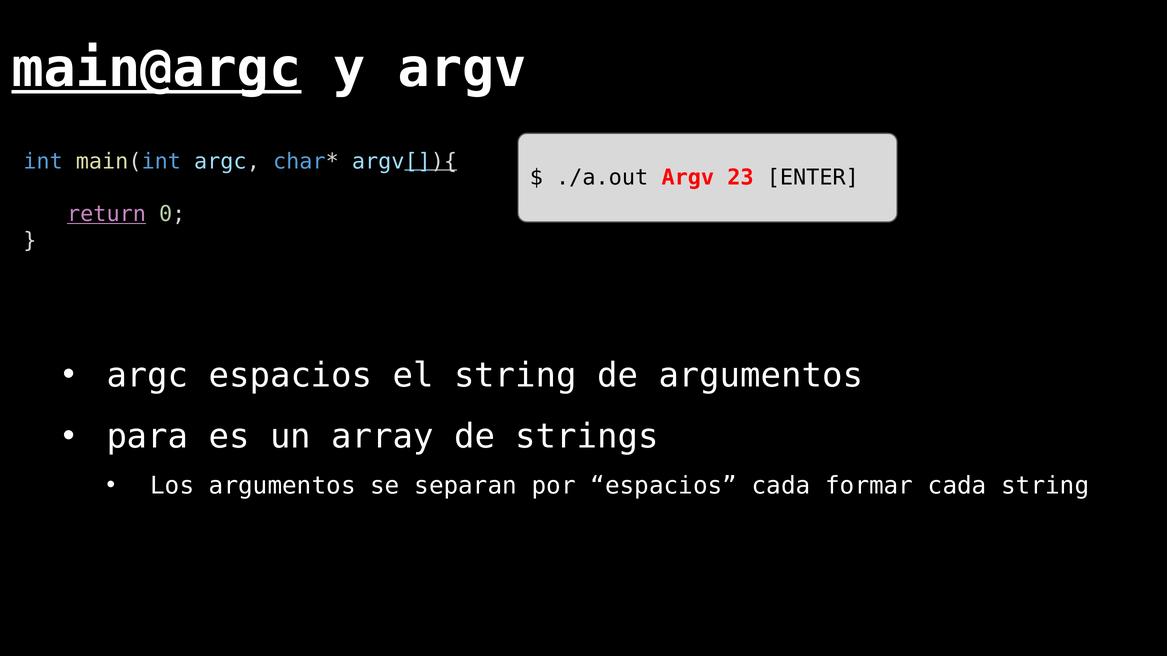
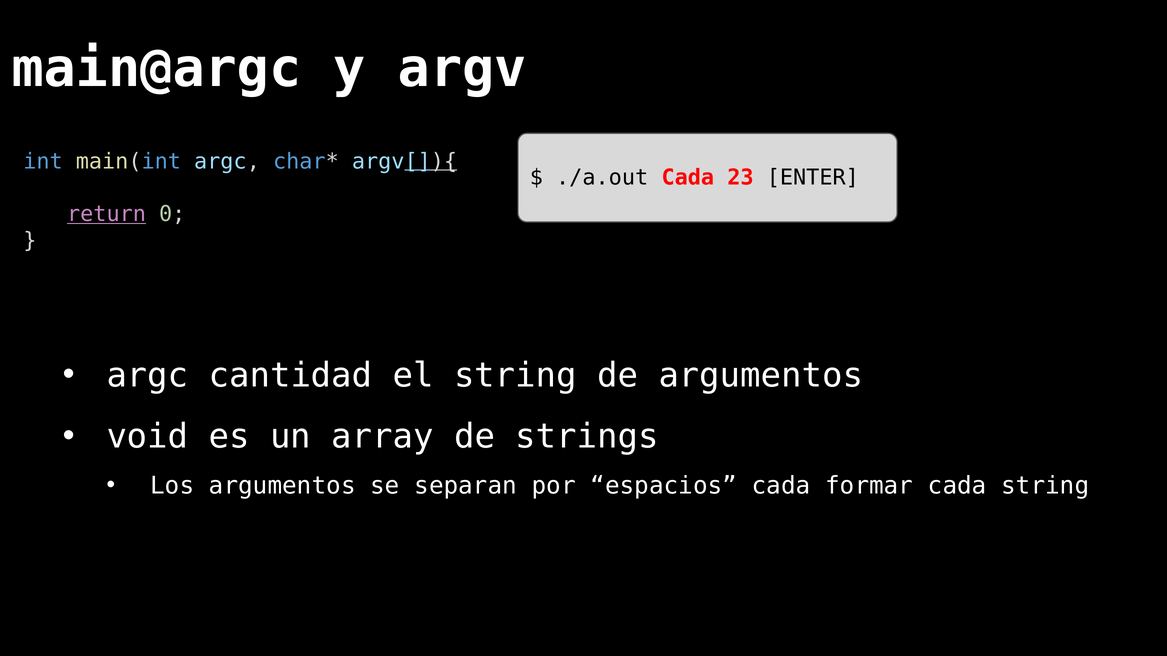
main@argc underline: present -> none (156, 69)
./a.out Argv: Argv -> Cada (688, 177)
argc espacios: espacios -> cantidad (291, 376)
para: para -> void (147, 437)
